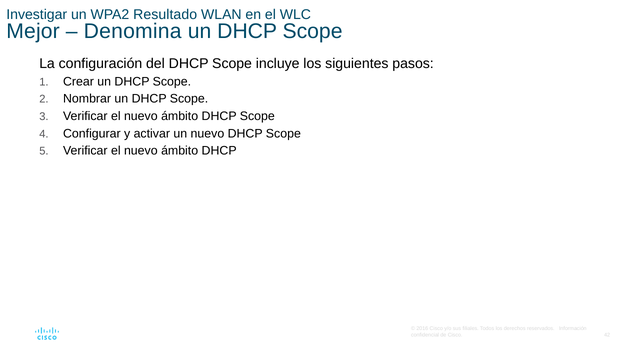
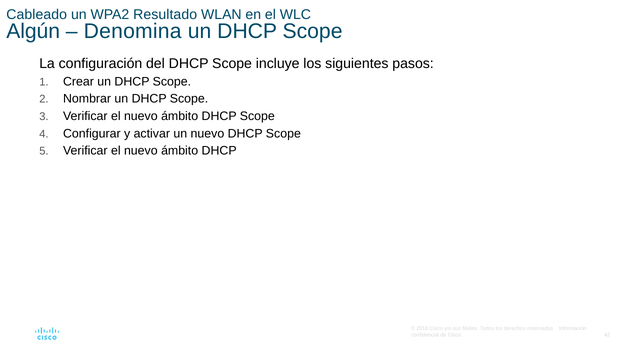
Investigar: Investigar -> Cableado (37, 15)
Mejor: Mejor -> Algún (33, 31)
